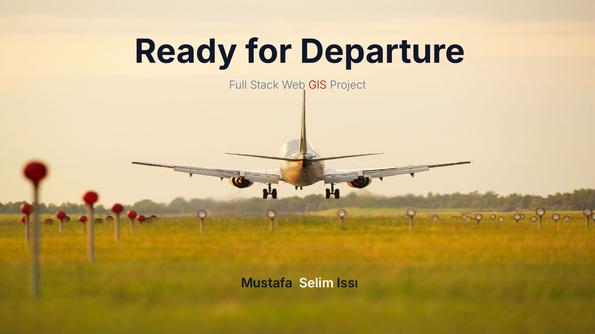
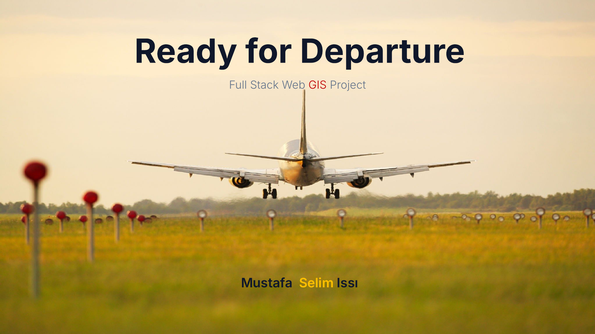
Selim colour: white -> yellow (316, 284)
